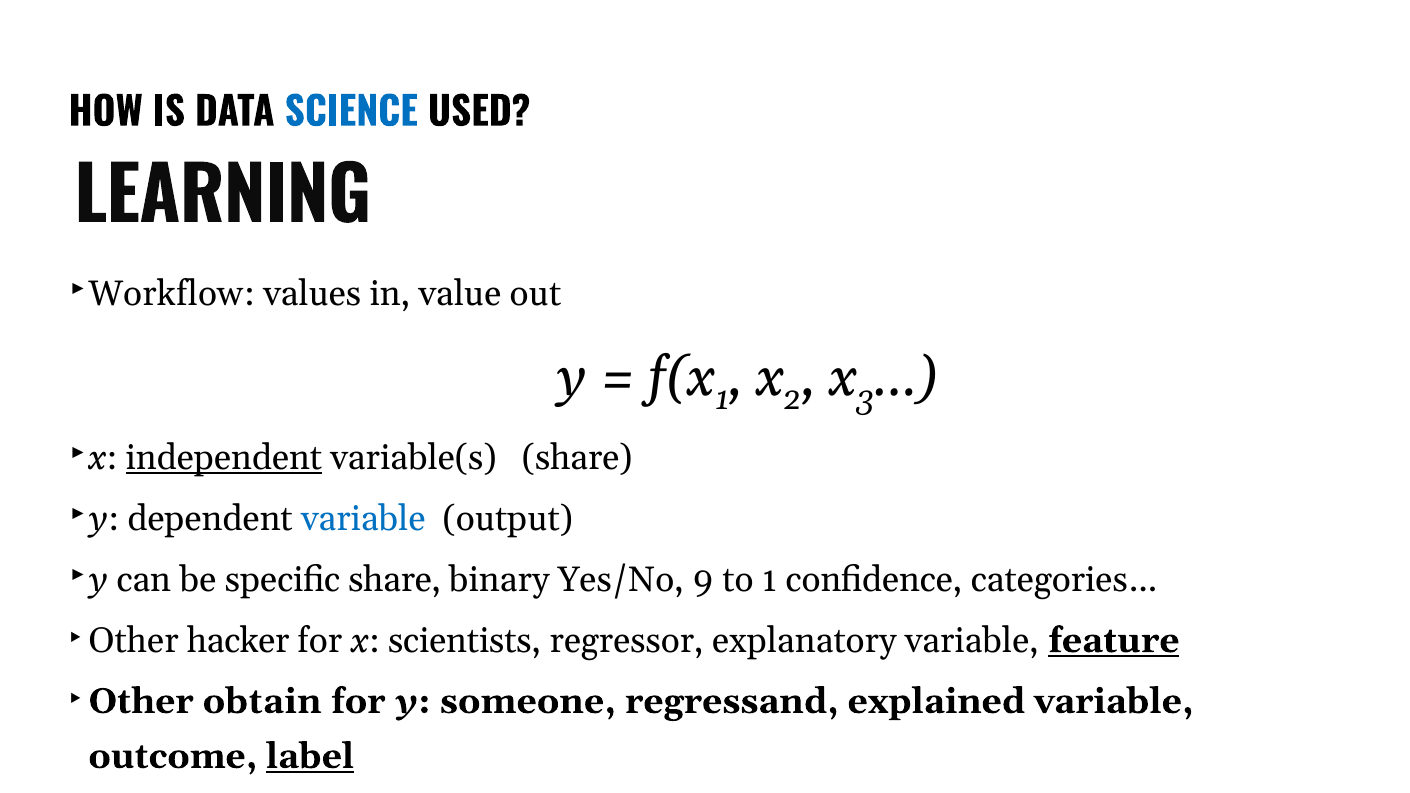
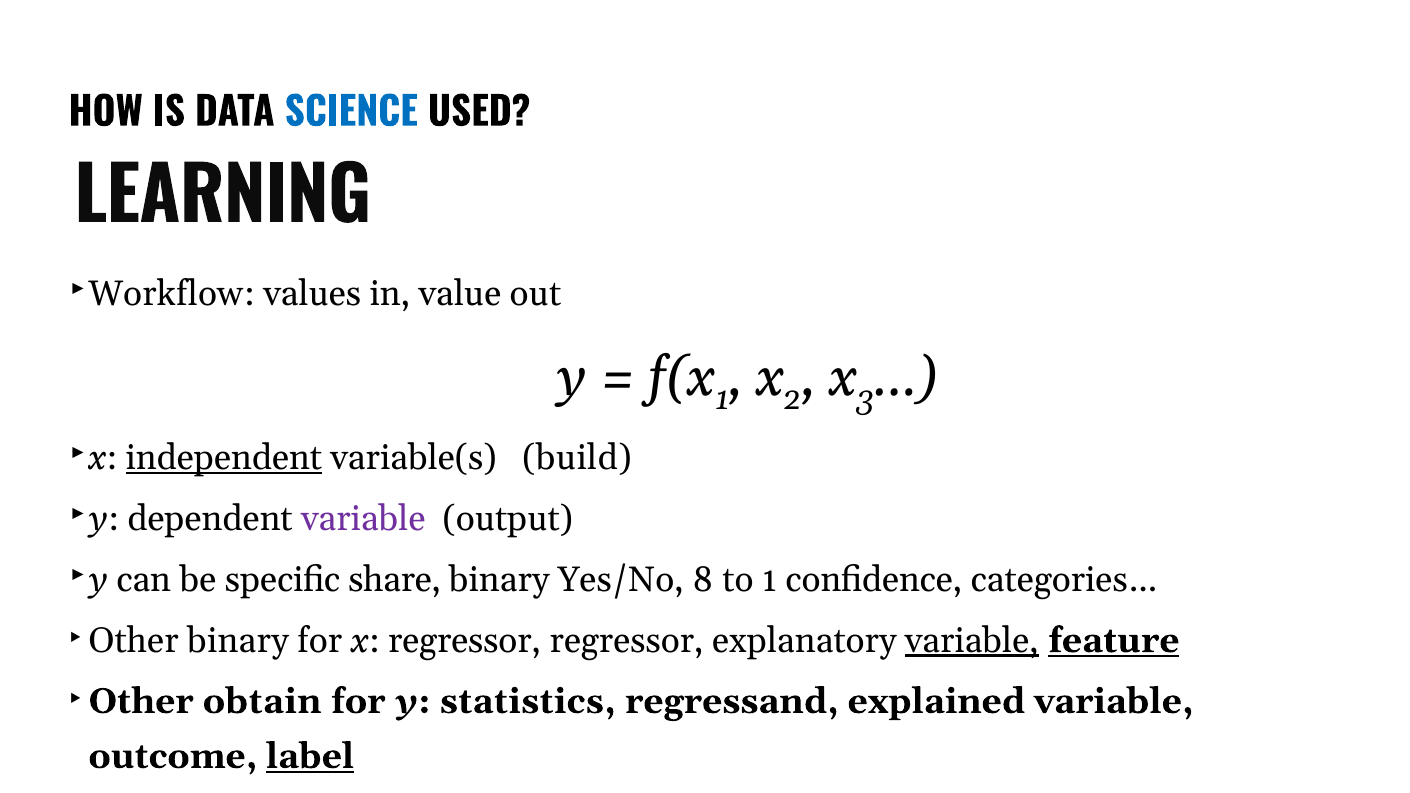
variable(s share: share -> build (577, 458)
variable colour: blue -> purple (363, 519)
9: 9 -> 8 (703, 580)
hacker: hacker -> binary (238, 641)
x scientists: scientists -> regressor (465, 641)
variable underline: none -> present (972, 641)
someone: someone -> statistics (528, 701)
